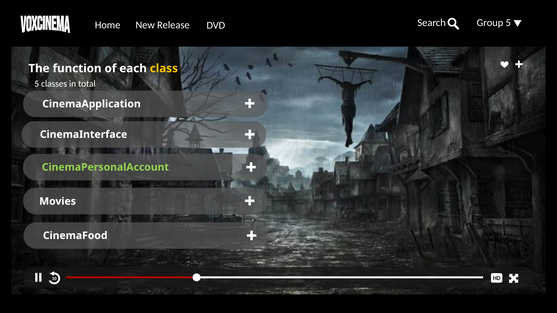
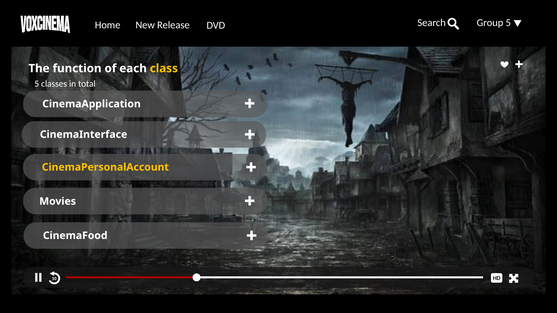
CinemaPersonalAccount colour: light green -> yellow (105, 167)
